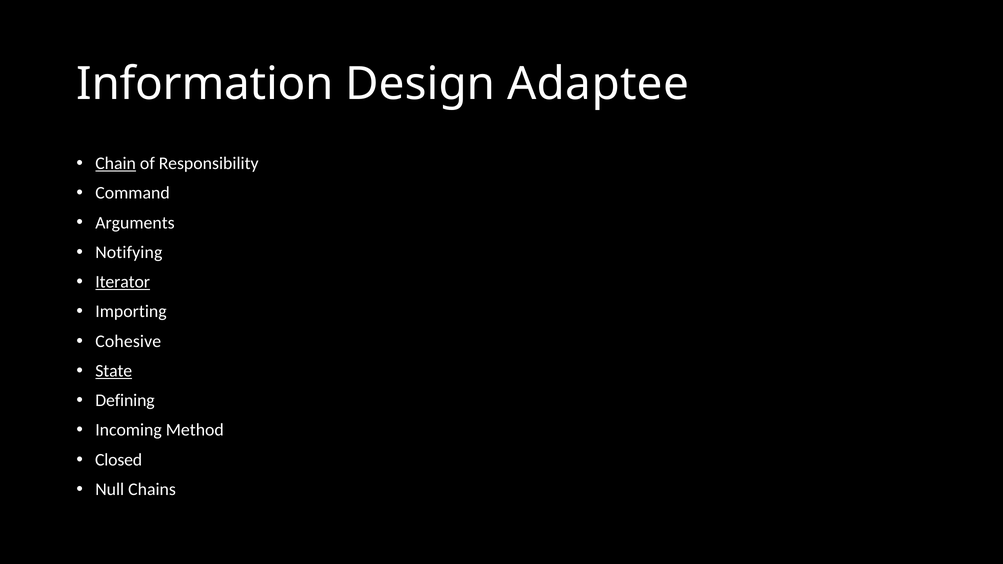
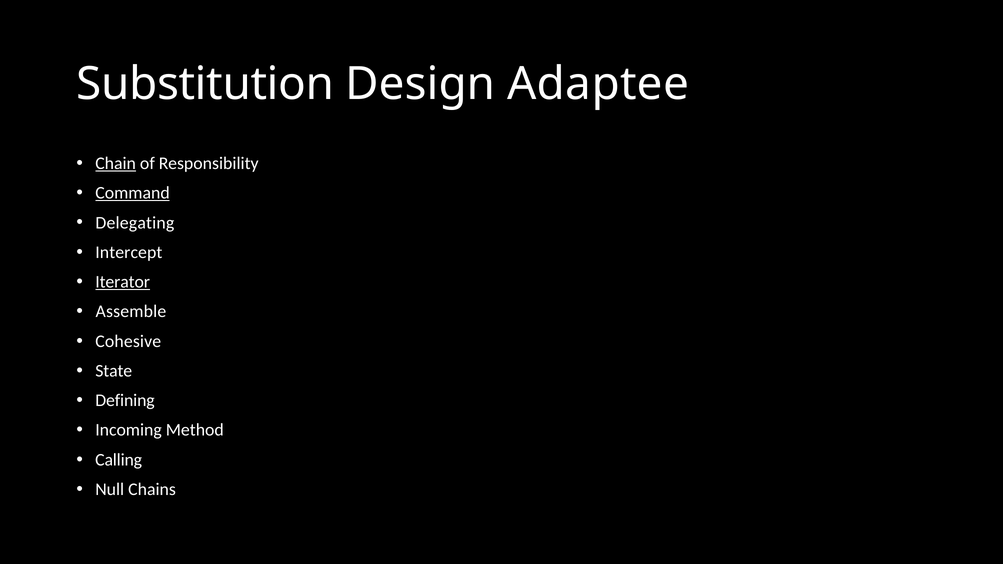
Information: Information -> Substitution (205, 84)
Command underline: none -> present (133, 193)
Arguments: Arguments -> Delegating (135, 223)
Notifying: Notifying -> Intercept (129, 252)
Importing: Importing -> Assemble (131, 312)
State underline: present -> none (114, 371)
Closed: Closed -> Calling (119, 460)
